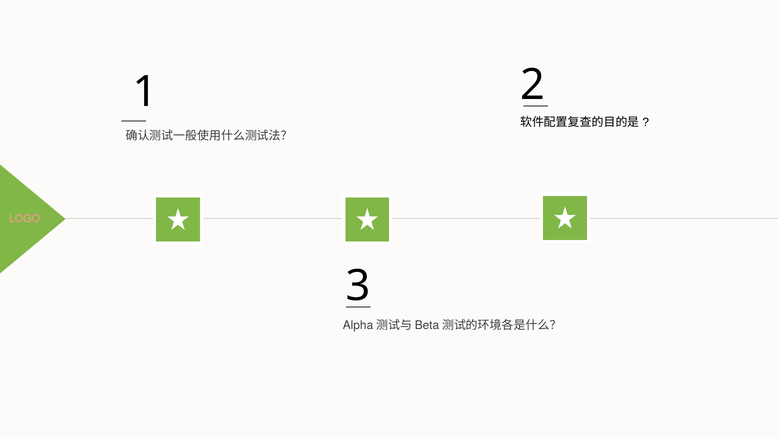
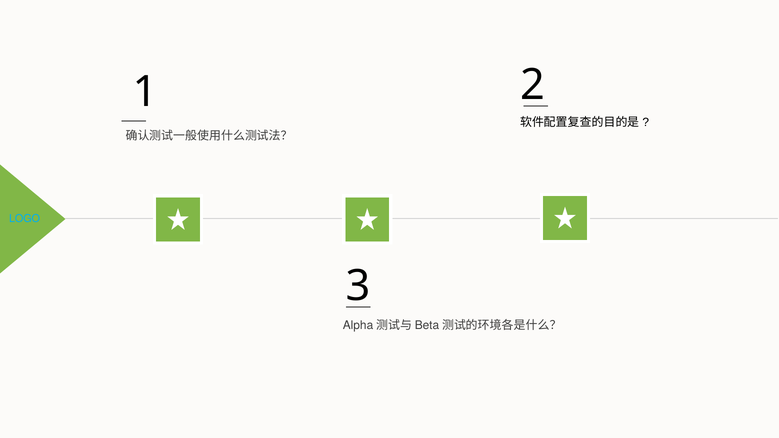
LOGO colour: pink -> light blue (25, 219)
